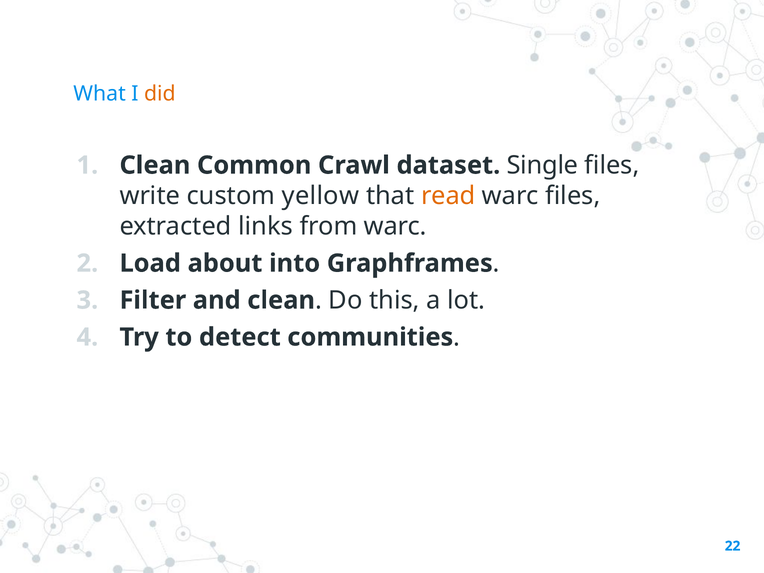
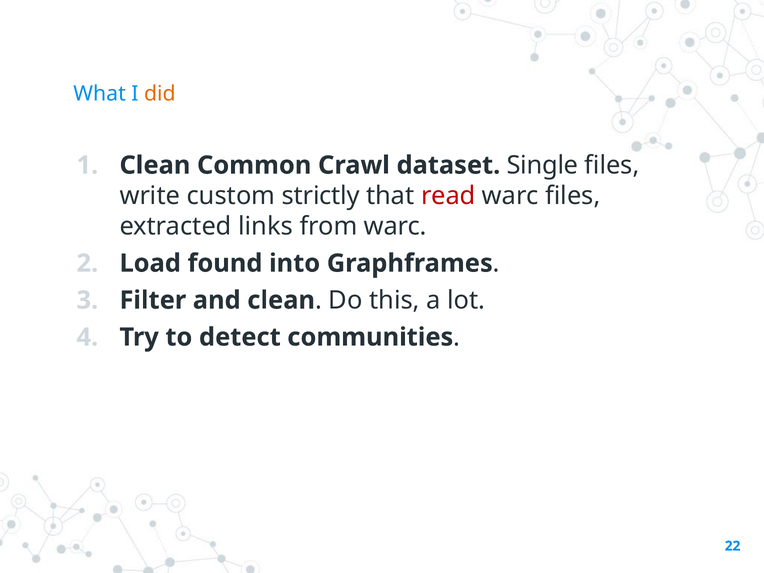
yellow: yellow -> strictly (321, 196)
read colour: orange -> red (448, 196)
about: about -> found (225, 263)
